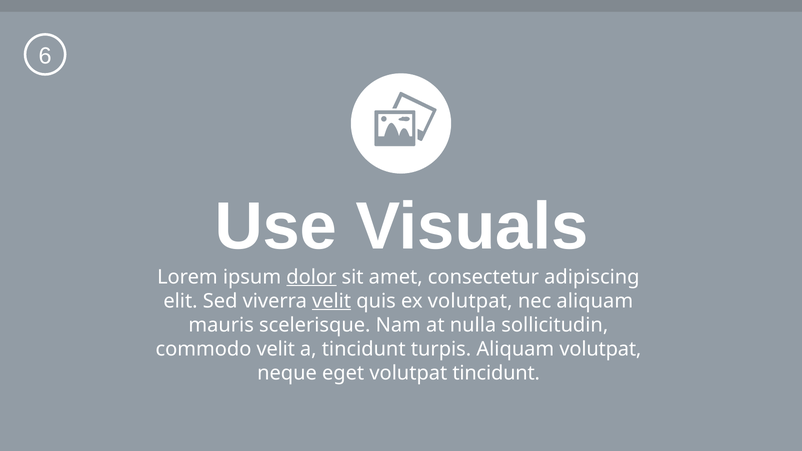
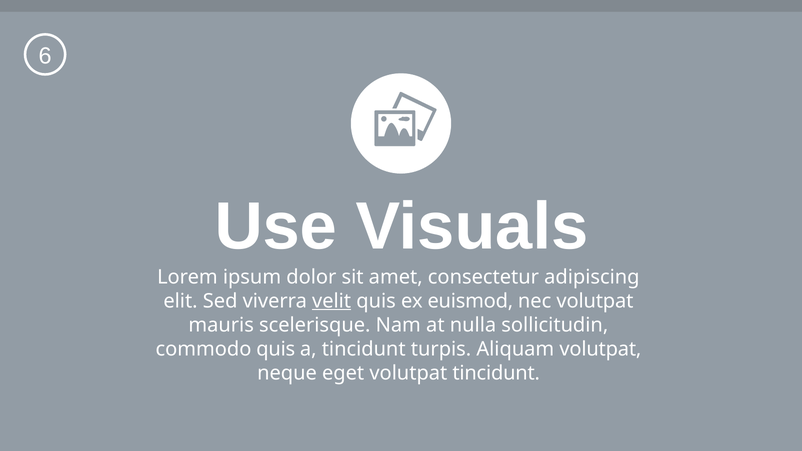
dolor underline: present -> none (311, 277)
ex volutpat: volutpat -> euismod (470, 301)
nec aliquam: aliquam -> volutpat (595, 301)
commodo velit: velit -> quis (276, 349)
